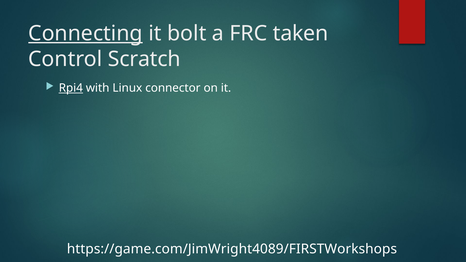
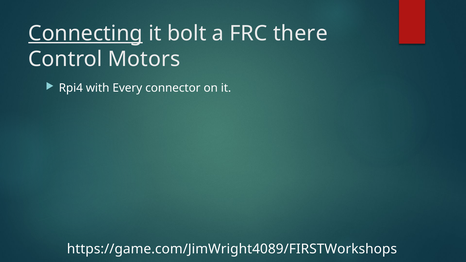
taken: taken -> there (300, 33)
Scratch: Scratch -> Motors (144, 59)
Rpi4 underline: present -> none (71, 88)
Linux: Linux -> Every (127, 88)
